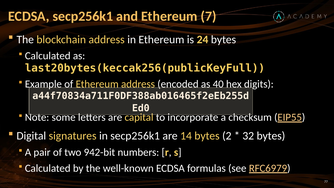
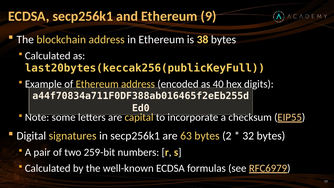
7: 7 -> 9 (209, 16)
24: 24 -> 38 (203, 39)
14: 14 -> 63 (186, 136)
942-bit: 942-bit -> 259-bit (99, 152)
